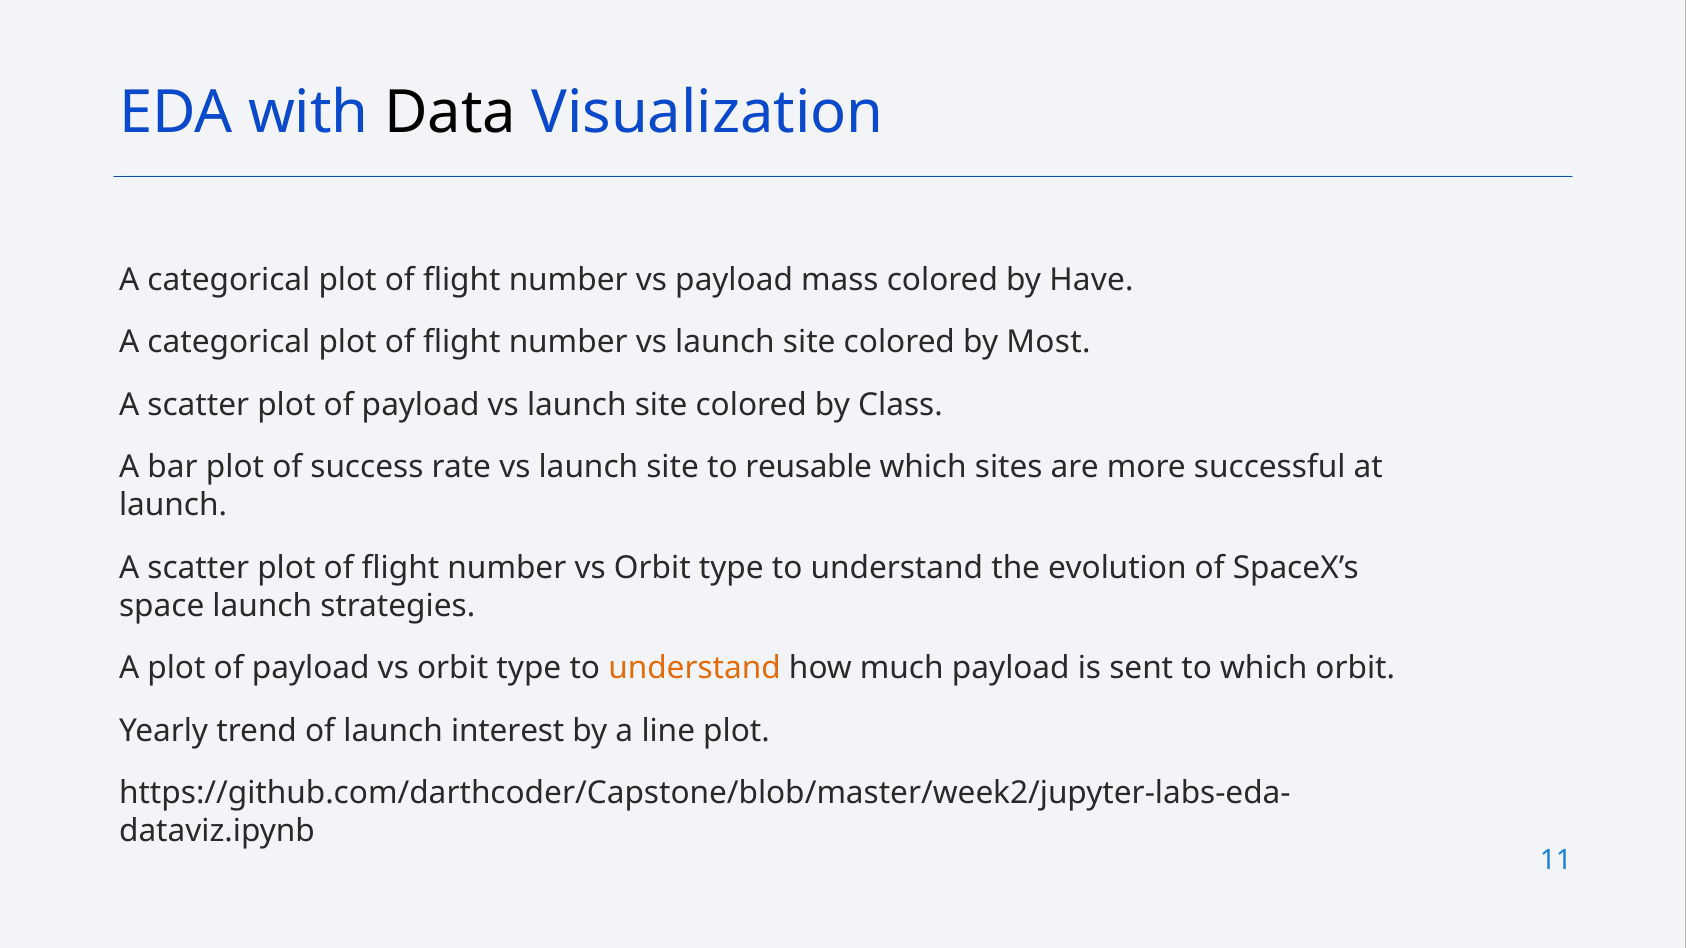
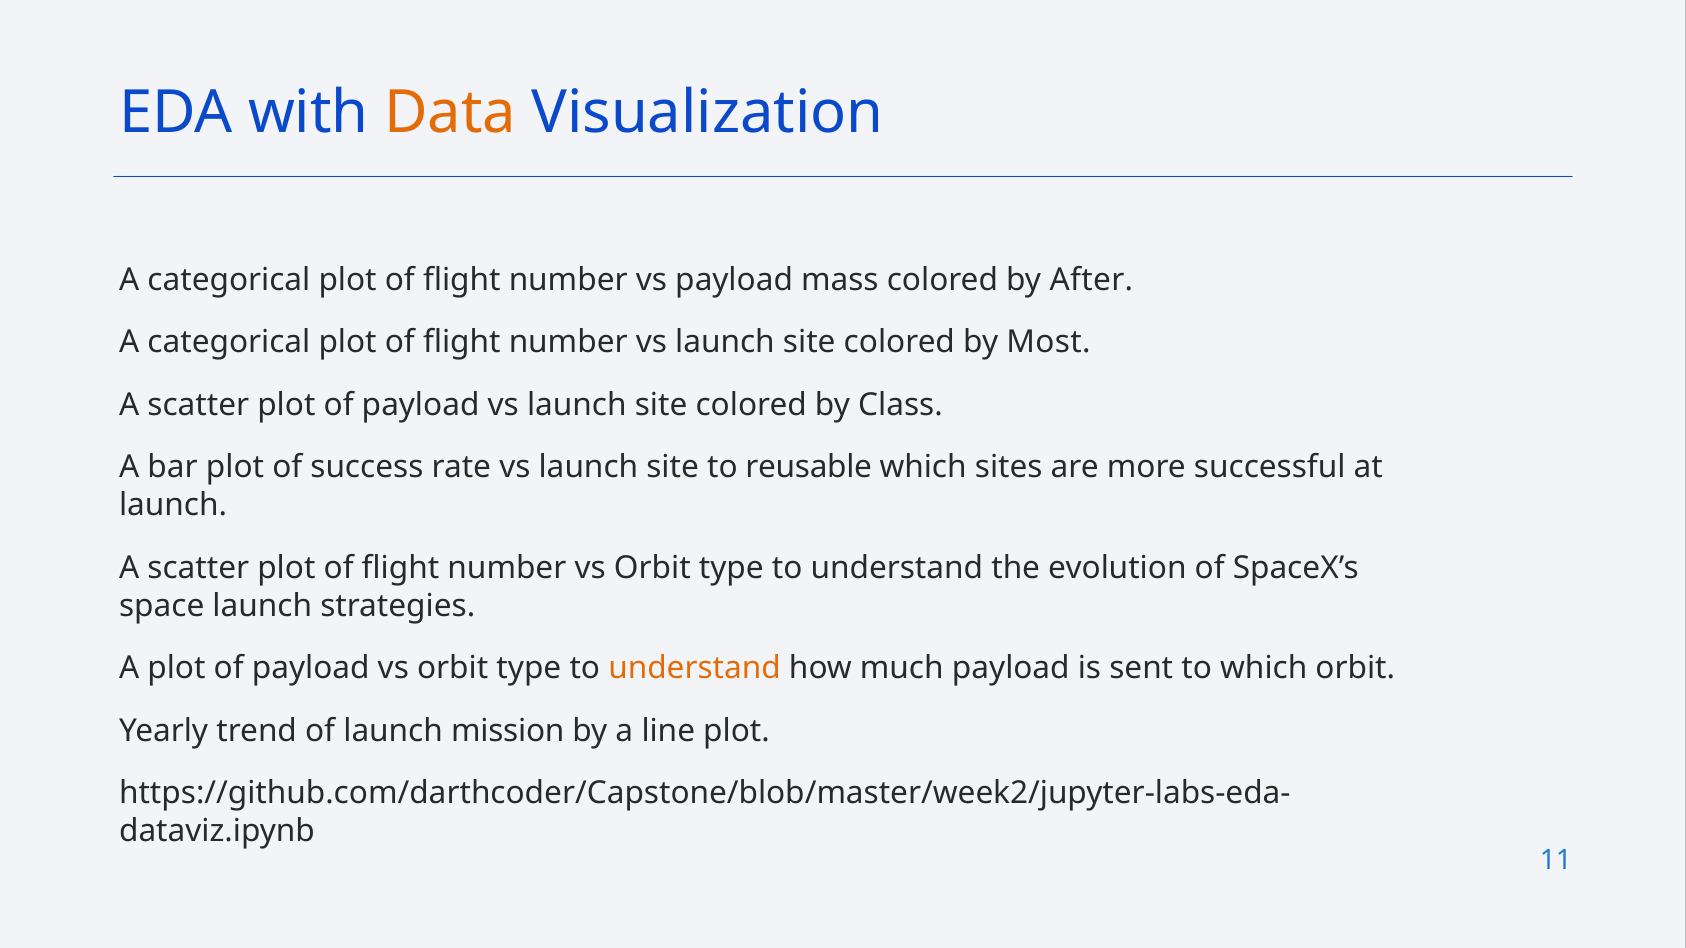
Data colour: black -> orange (450, 113)
Have: Have -> After (1091, 280)
interest: interest -> mission (508, 731)
